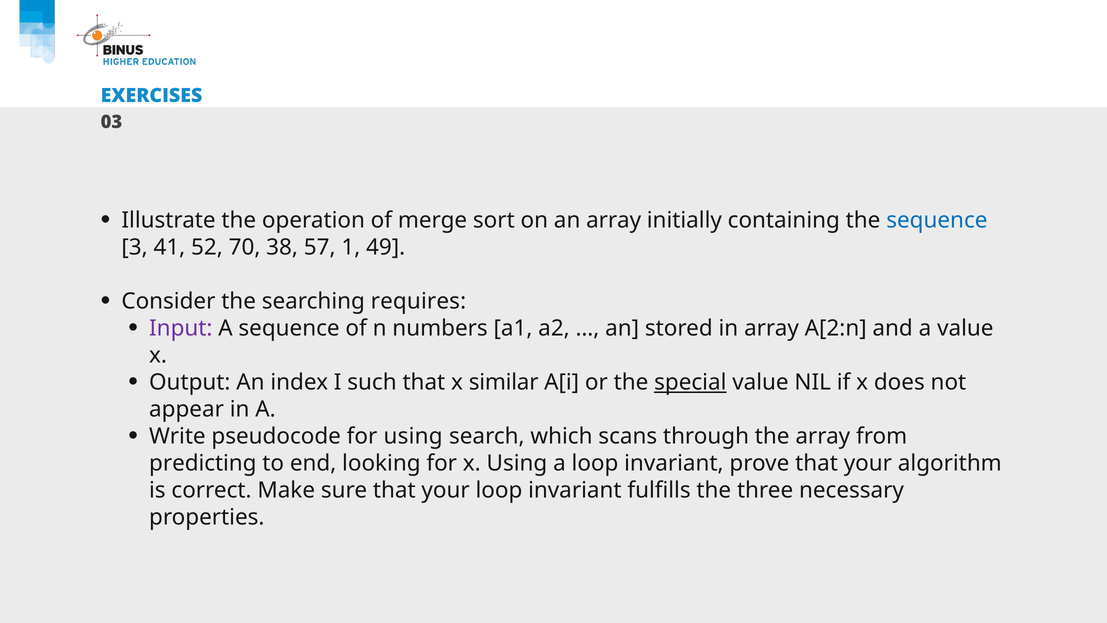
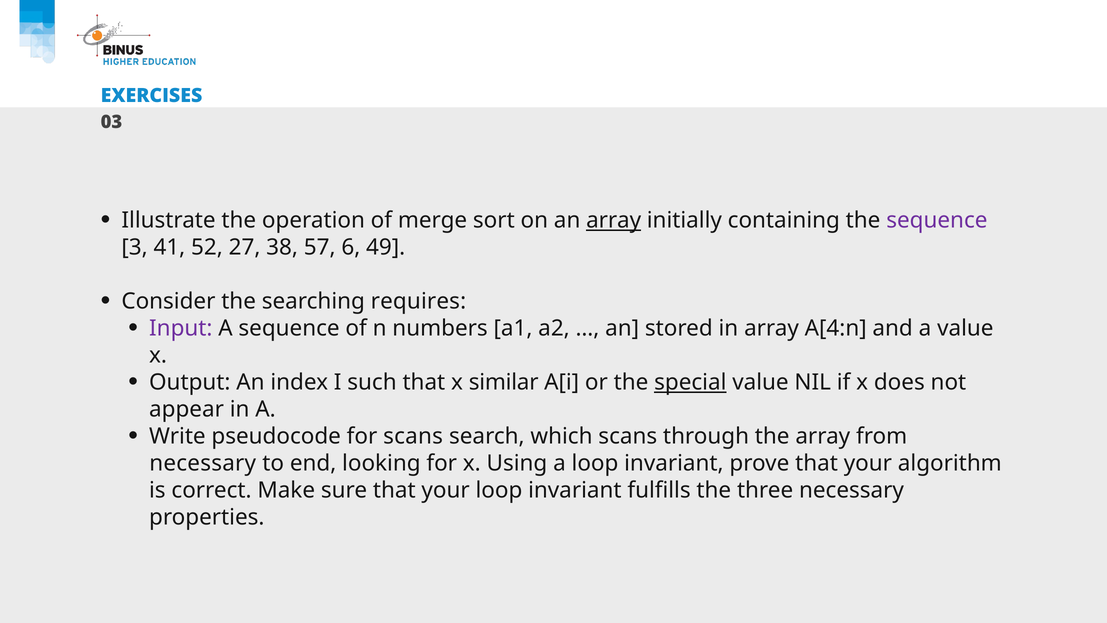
array underline: none -> present (614, 220)
sequence colour: blue -> purple (937, 220)
70: 70 -> 27 (245, 247)
1: 1 -> 6 (351, 247)
A[2:n: A[2:n -> A[4:n (836, 328)
for using: using -> scans (413, 436)
predicting: predicting -> necessary (203, 463)
